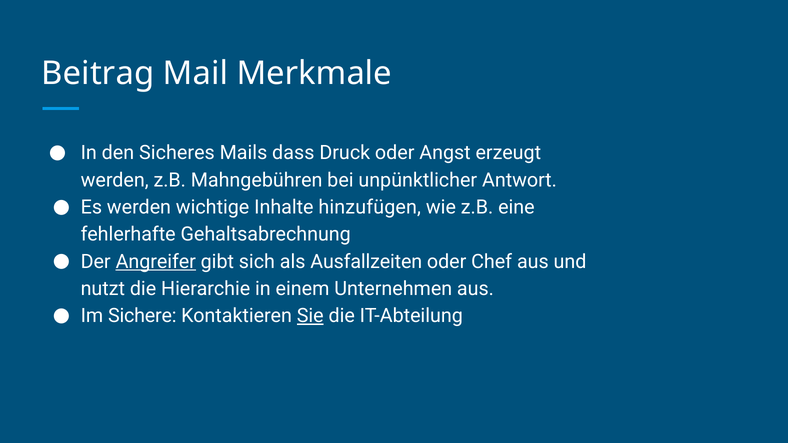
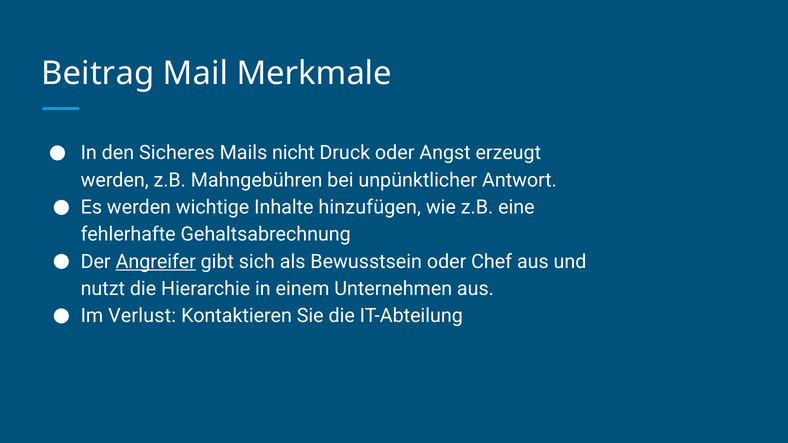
dass: dass -> nicht (293, 153)
Ausfallzeiten: Ausfallzeiten -> Bewusstsein (366, 262)
Sichere: Sichere -> Verlust (142, 316)
Sie underline: present -> none (310, 316)
